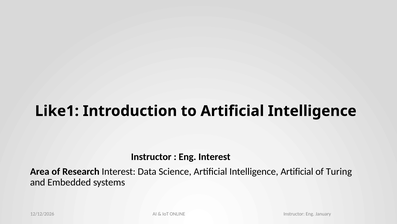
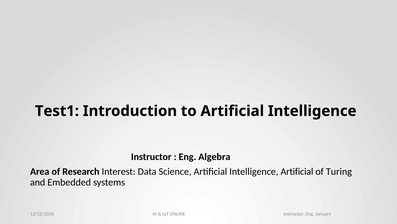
Like1: Like1 -> Test1 (57, 111)
Eng Interest: Interest -> Algebra (214, 156)
